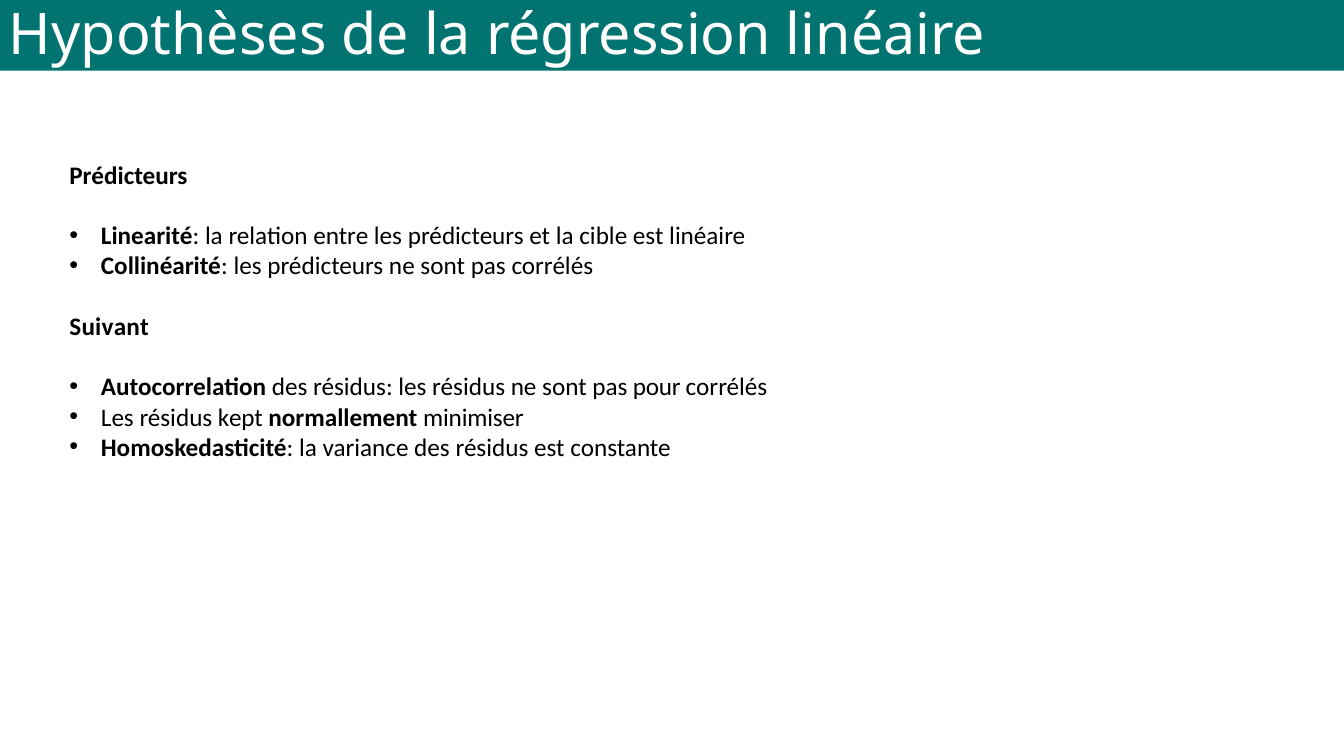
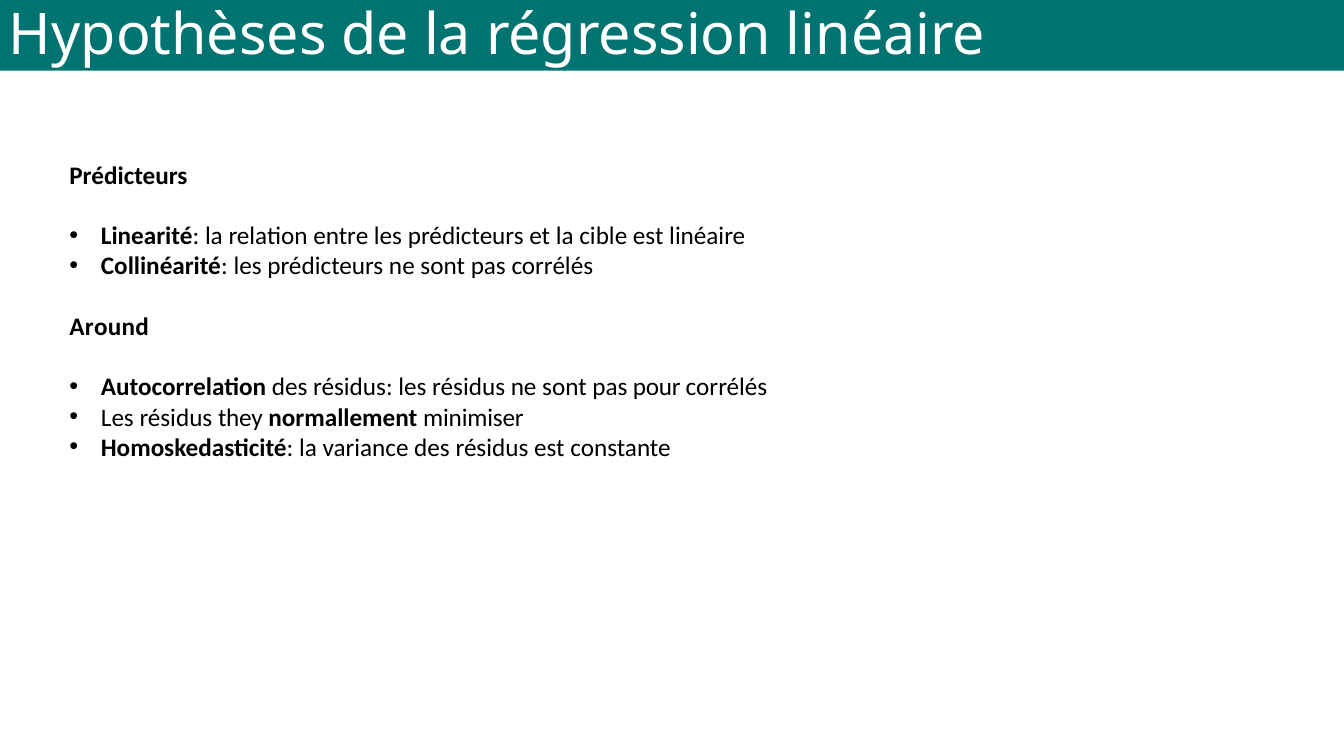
Suivant: Suivant -> Around (109, 327)
kept: kept -> they (240, 418)
